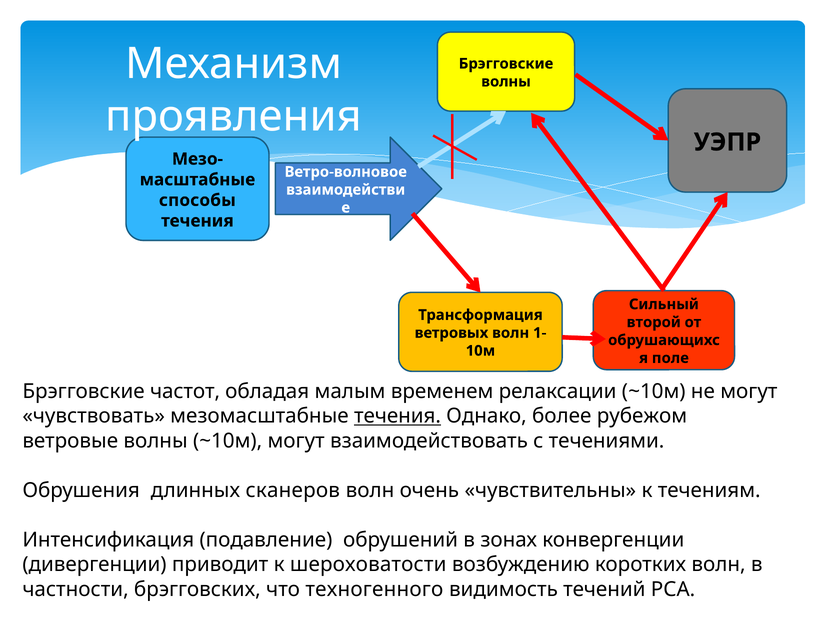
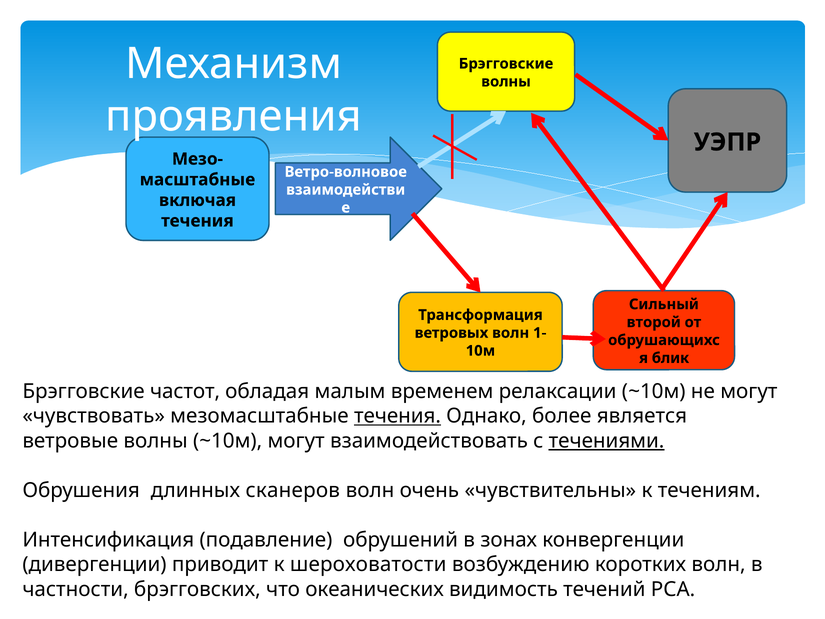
способы: способы -> включая (197, 200)
поле: поле -> блик (670, 358)
рубежом: рубежом -> является (642, 416)
течениями underline: none -> present (607, 441)
техногенного: техногенного -> океанических (375, 589)
